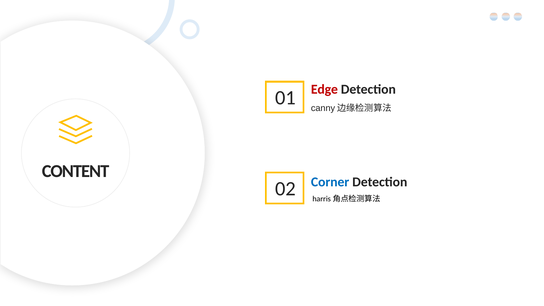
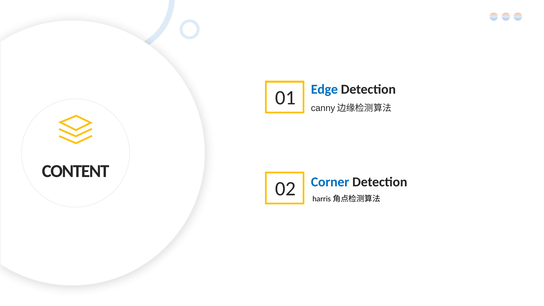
Edge colour: red -> blue (324, 89)
